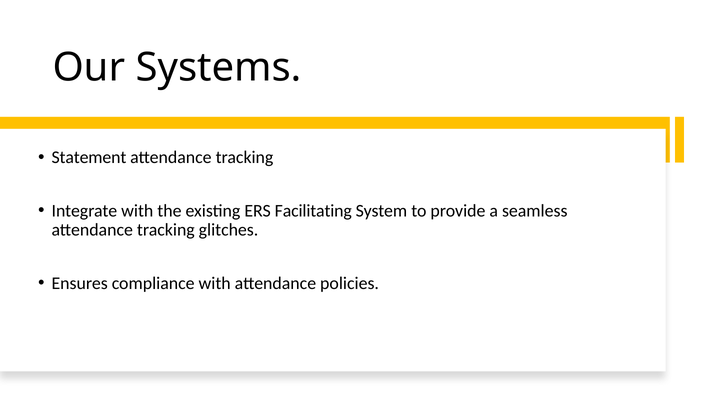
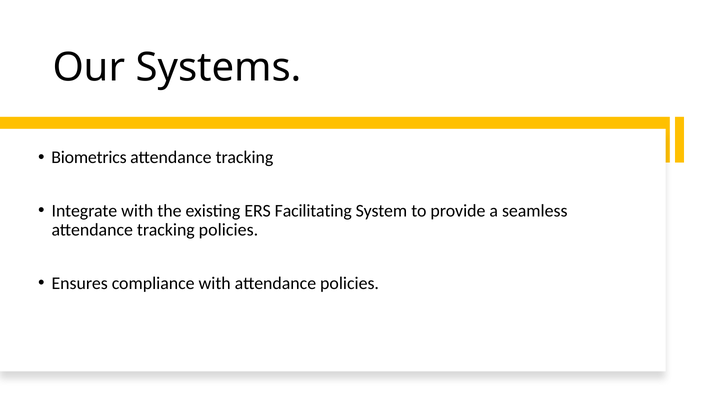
Statement: Statement -> Biometrics (89, 157)
tracking glitches: glitches -> policies (228, 230)
